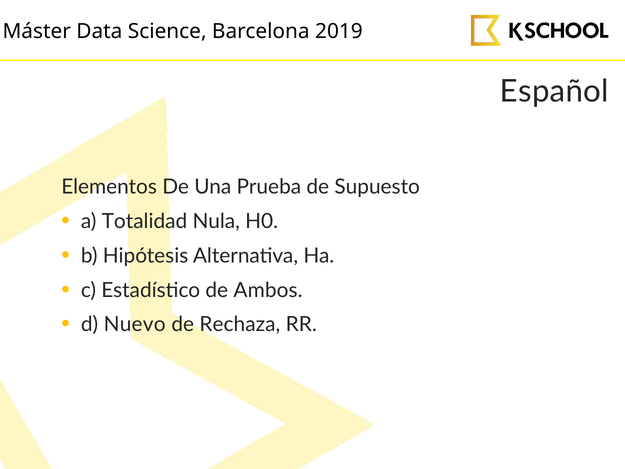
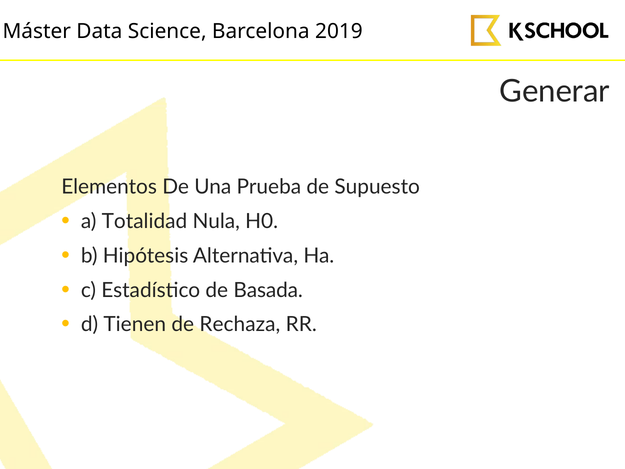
Español: Español -> Generar (555, 92)
Ambos: Ambos -> Basada (268, 290)
Nuevo: Nuevo -> Tienen (135, 324)
